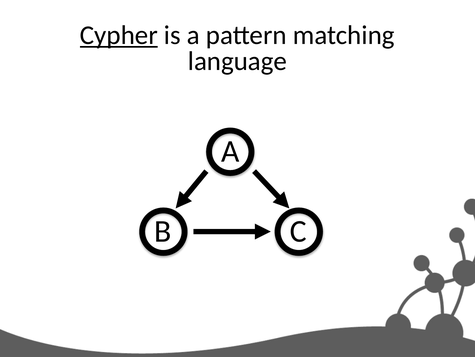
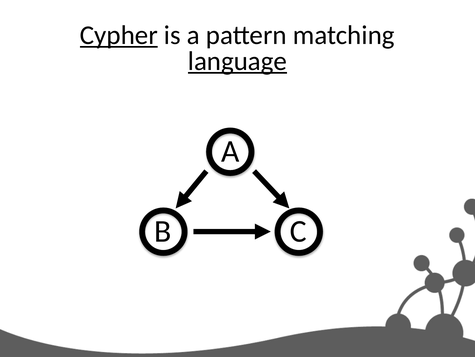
language underline: none -> present (237, 61)
